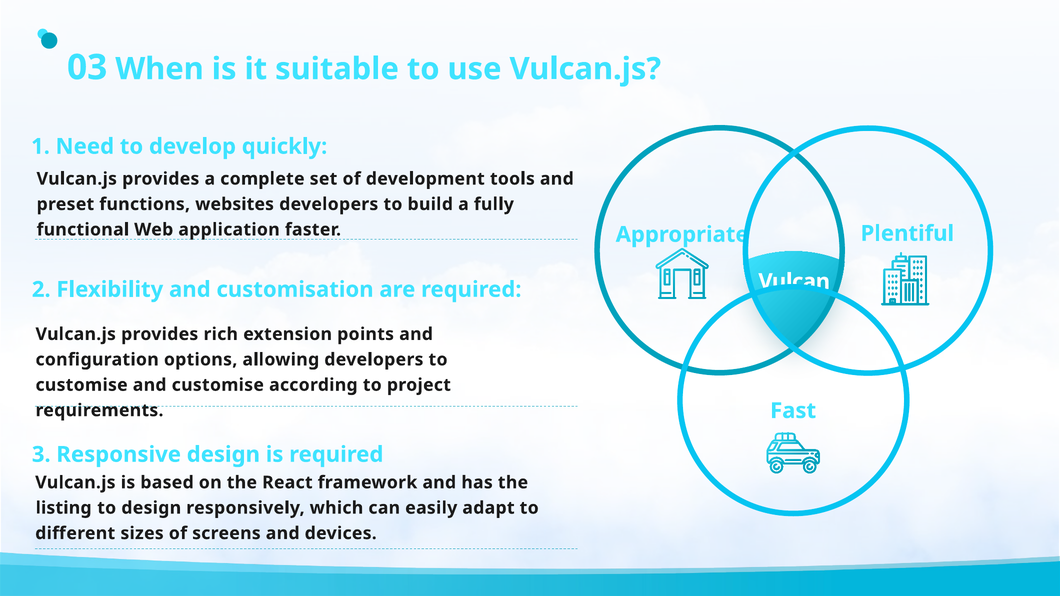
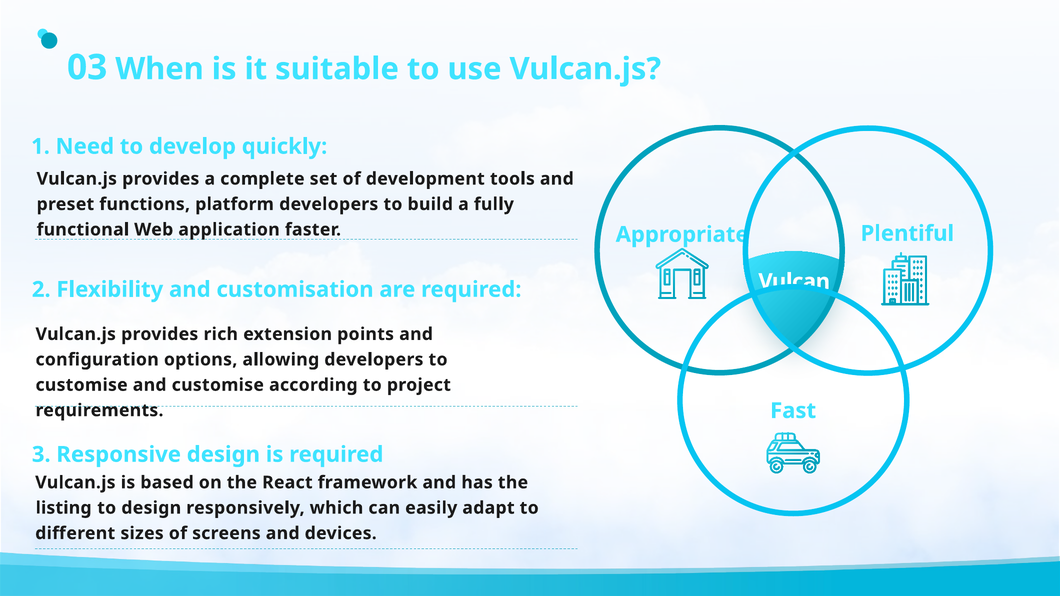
websites: websites -> platform (235, 204)
